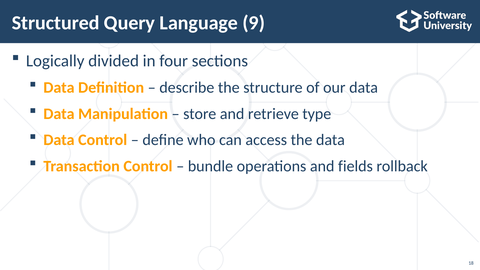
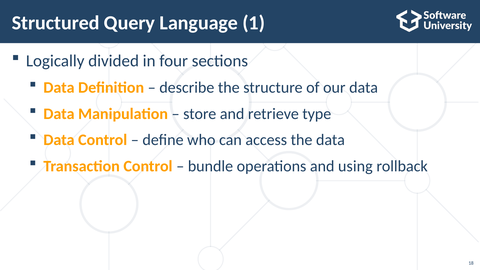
9: 9 -> 1 (254, 23)
fields: fields -> using (355, 166)
